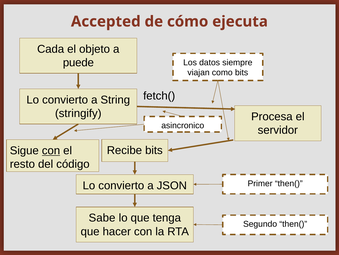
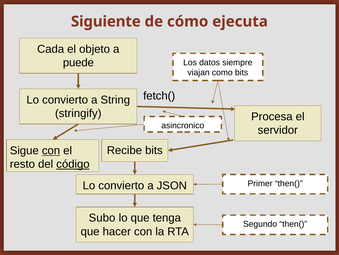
Accepted: Accepted -> Siguiente (106, 21)
código underline: none -> present (73, 164)
Sabe: Sabe -> Subo (102, 217)
